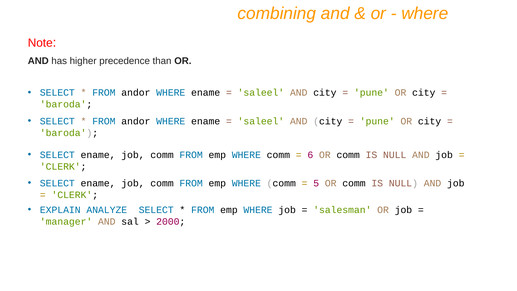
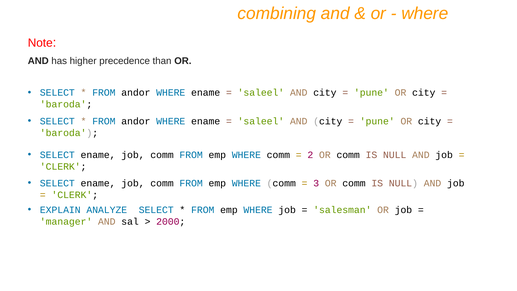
6: 6 -> 2 (310, 155)
5: 5 -> 3 (316, 183)
